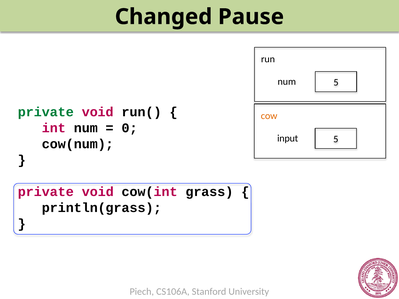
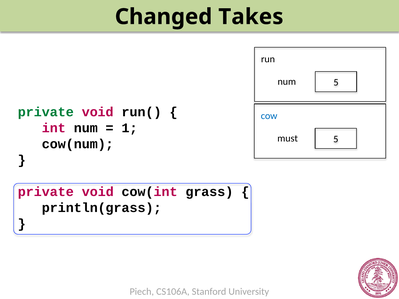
Pause: Pause -> Takes (251, 17)
cow colour: orange -> blue (269, 116)
0: 0 -> 1 (130, 128)
input: input -> must (288, 138)
